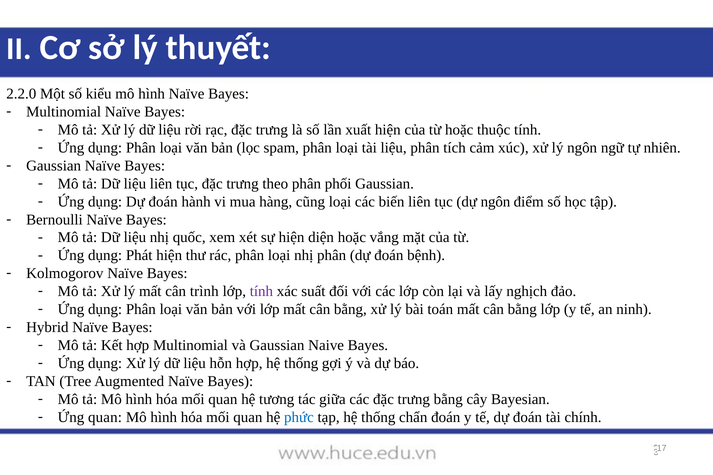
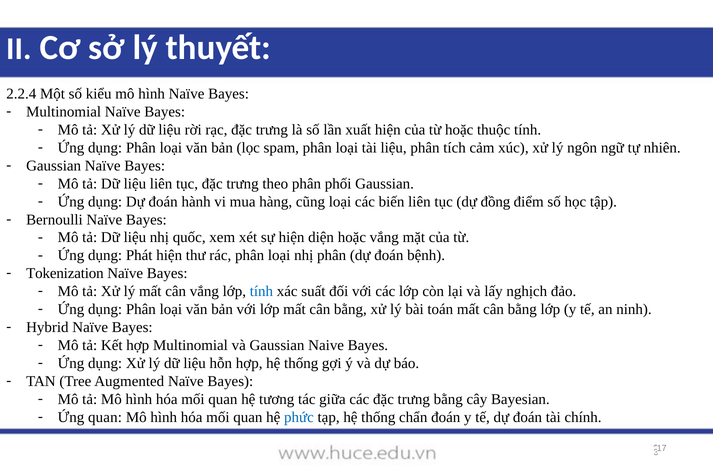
2.2.0: 2.2.0 -> 2.2.4 (21, 94)
dự ngôn: ngôn -> đồng (495, 202)
Kolmogorov: Kolmogorov -> Tokenization (65, 274)
cân trình: trình -> vắng (204, 292)
tính colour: purple -> blue (261, 292)
